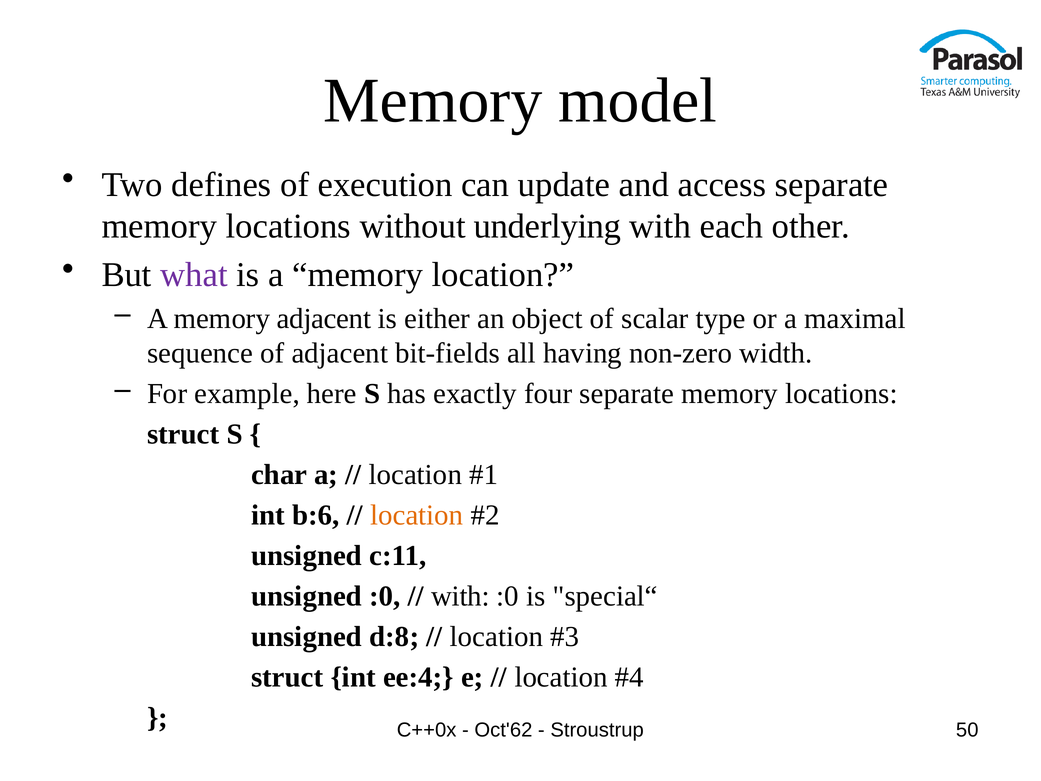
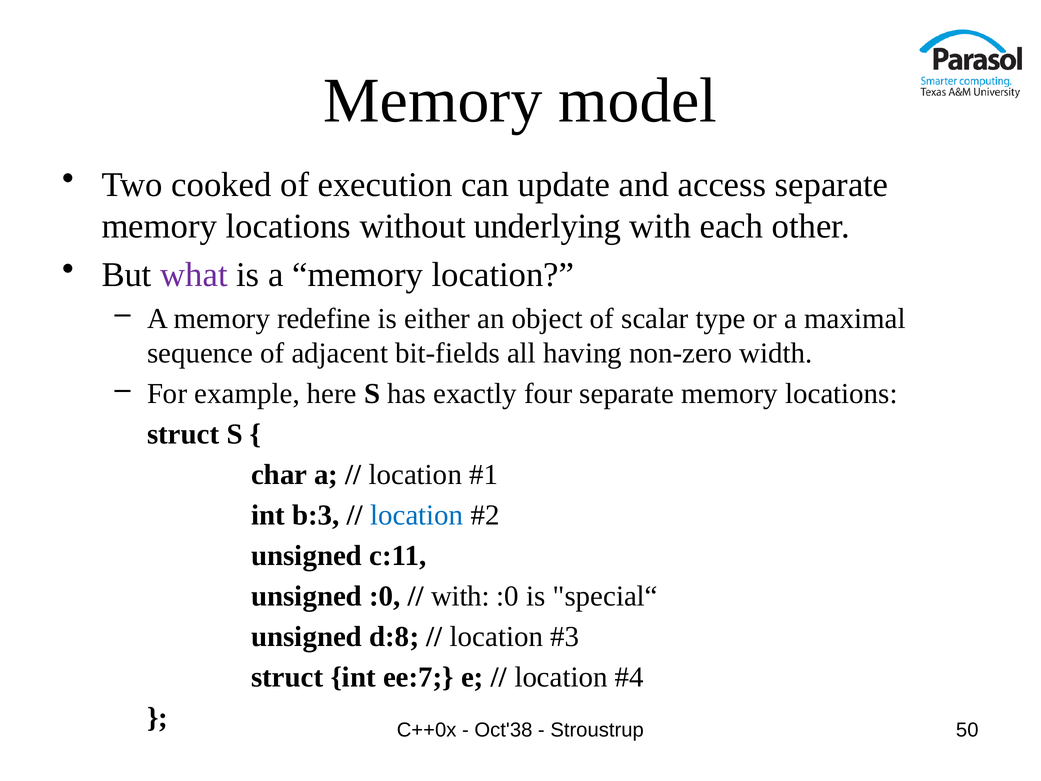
defines: defines -> cooked (221, 185)
memory adjacent: adjacent -> redefine (324, 318)
b:6: b:6 -> b:3 (316, 515)
location colour: orange -> blue (417, 515)
ee:4: ee:4 -> ee:7 (418, 677)
Oct'62: Oct'62 -> Oct'38 (503, 730)
